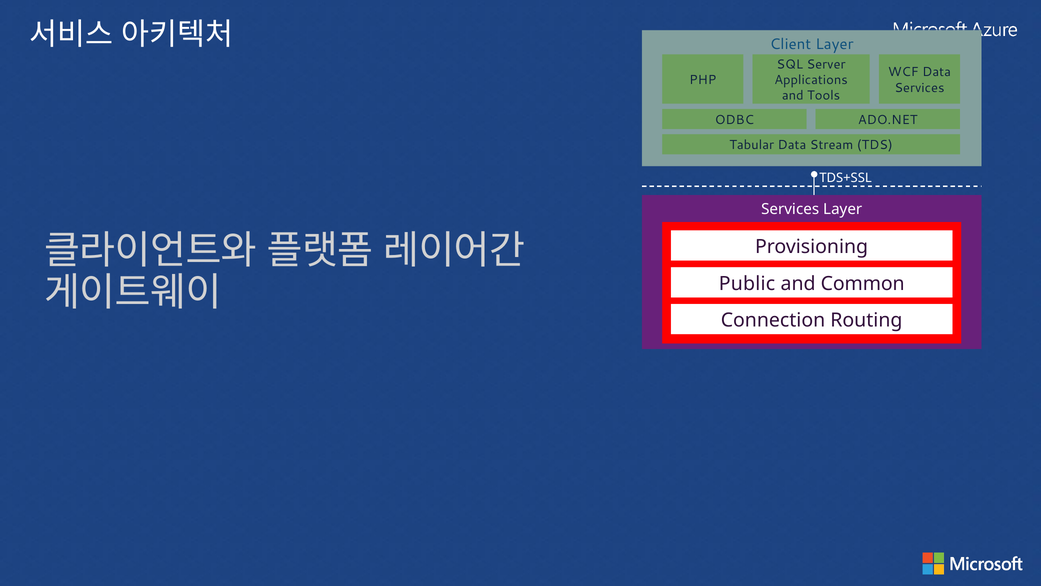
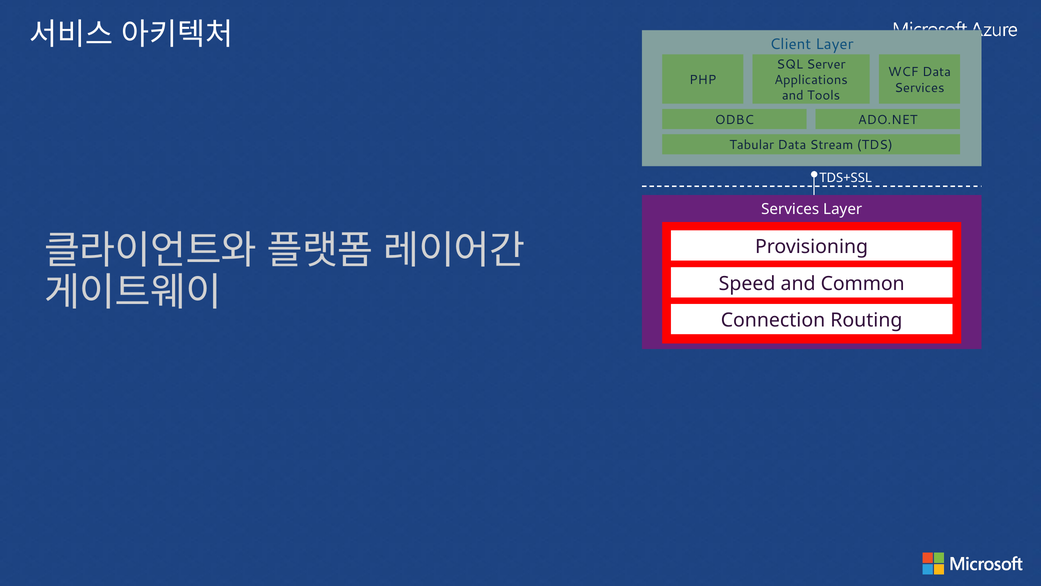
Public: Public -> Speed (747, 284)
